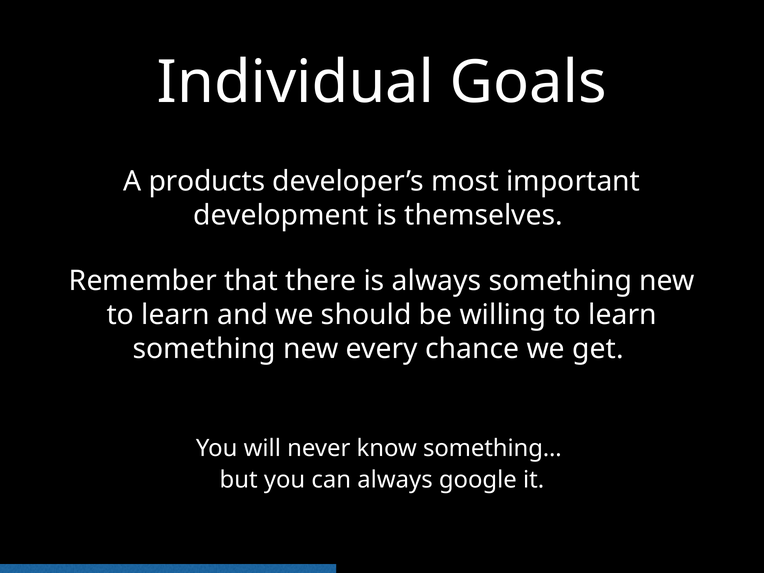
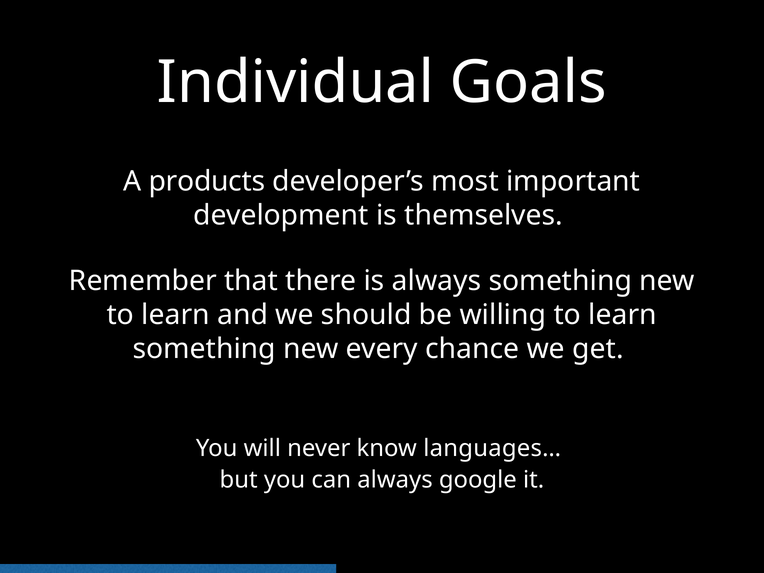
something…: something… -> languages… (492, 448)
